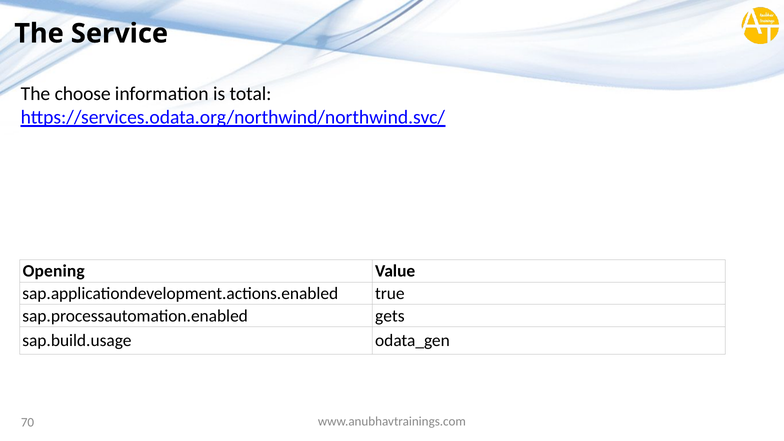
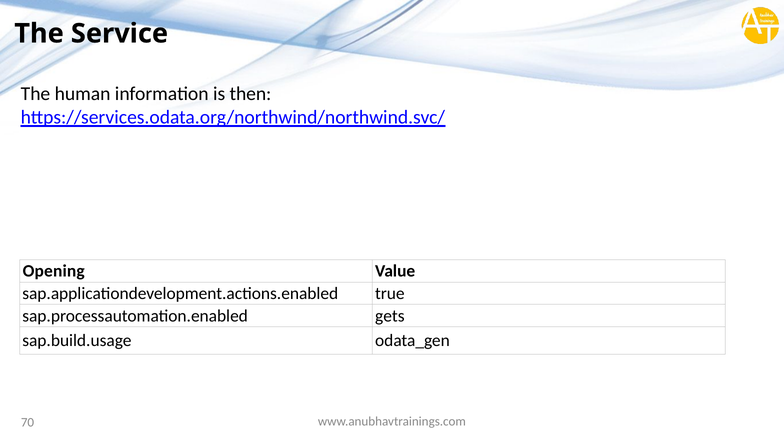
choose: choose -> human (83, 94)
total: total -> then (250, 94)
